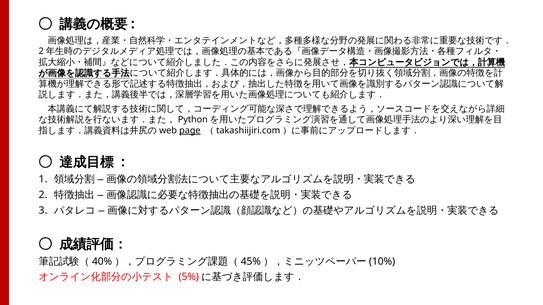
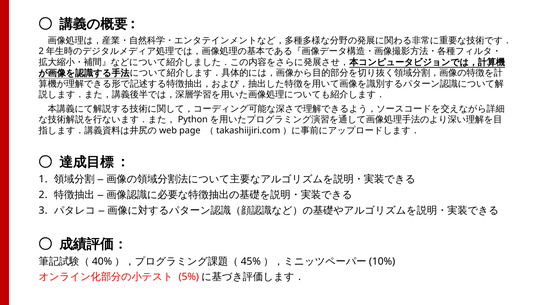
page underline: present -> none (190, 131)
